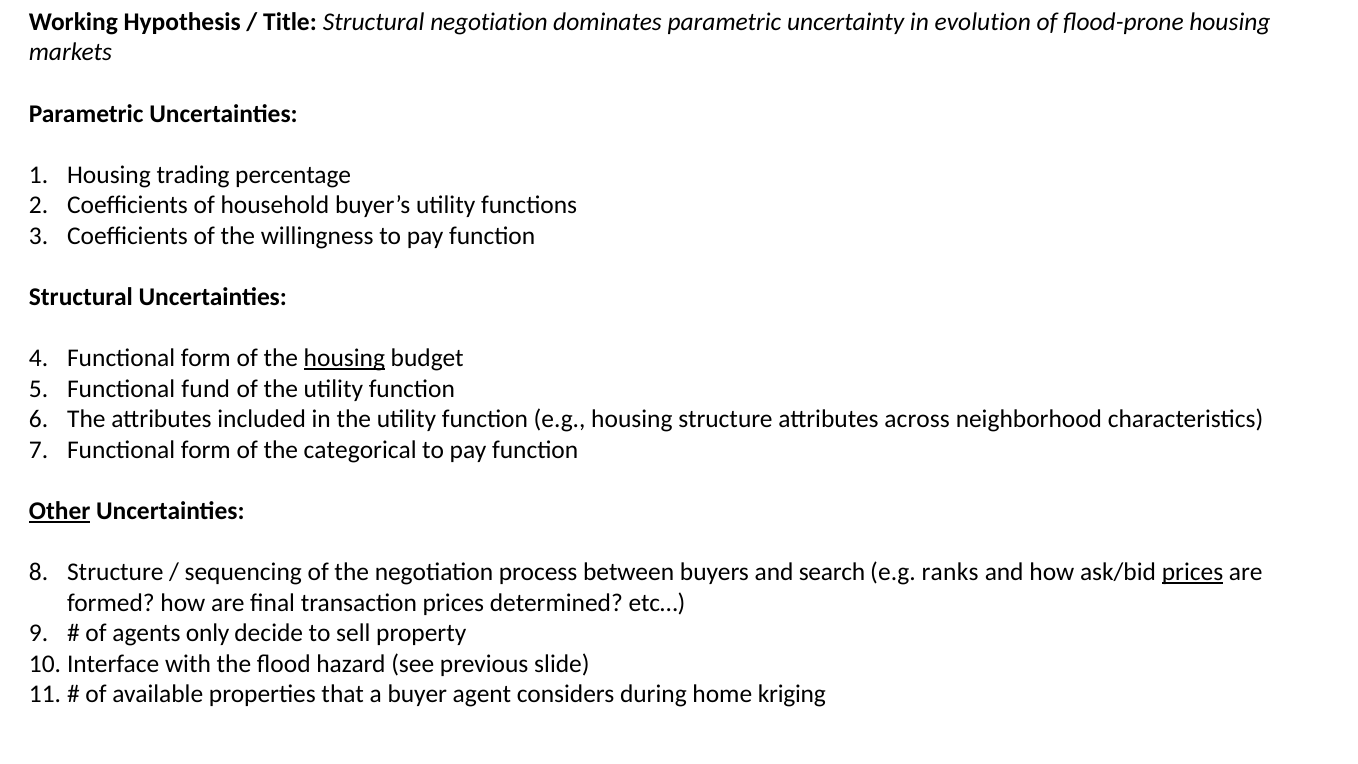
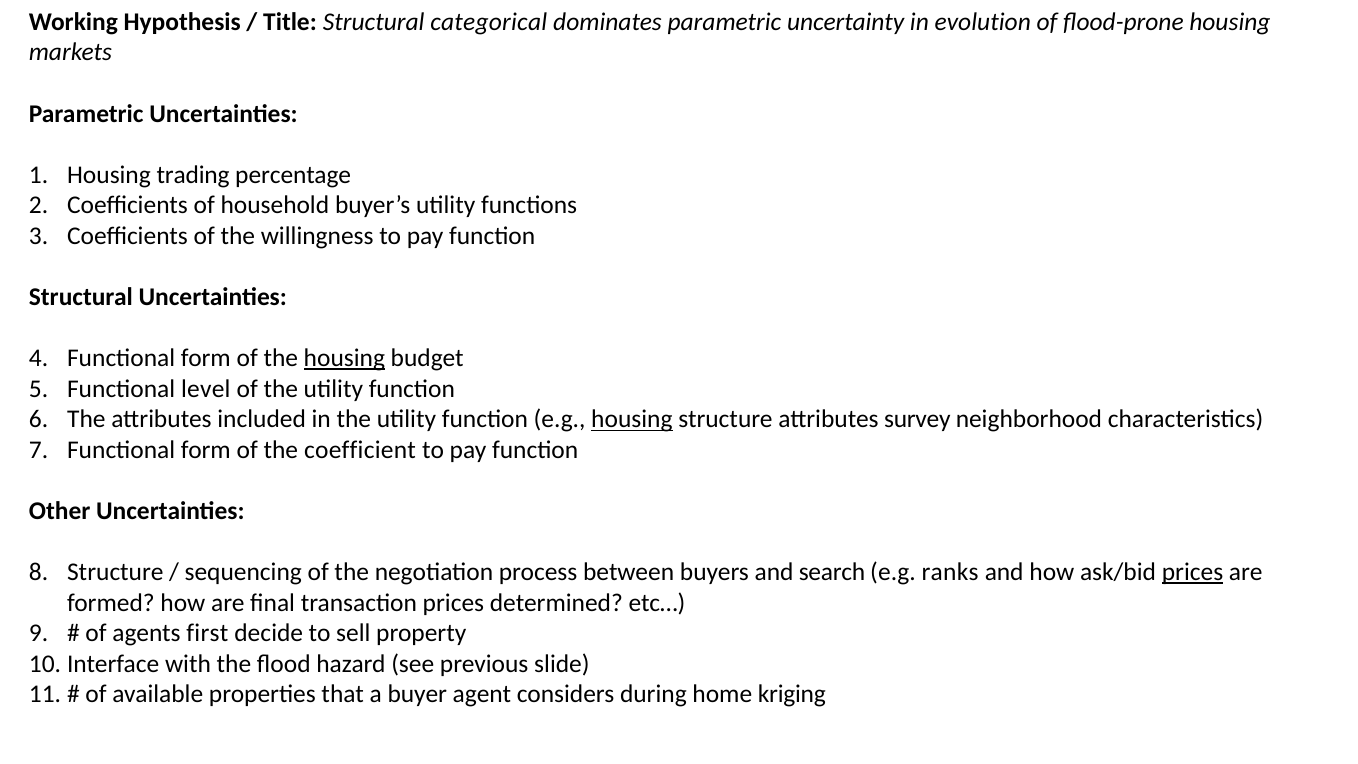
Structural negotiation: negotiation -> categorical (489, 22)
fund: fund -> level (206, 389)
housing underline: none -> present (632, 419)
across: across -> survey (917, 419)
categorical: categorical -> coefficient (360, 450)
Other underline: present -> none (60, 511)
only: only -> first (207, 633)
